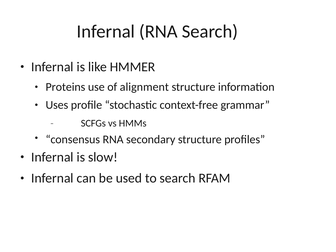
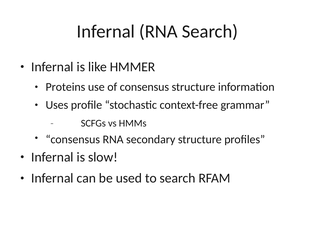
of alignment: alignment -> consensus (144, 87)
